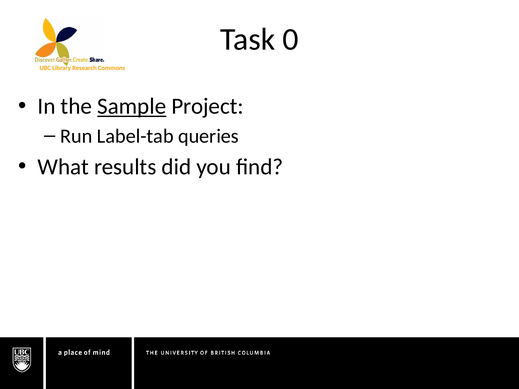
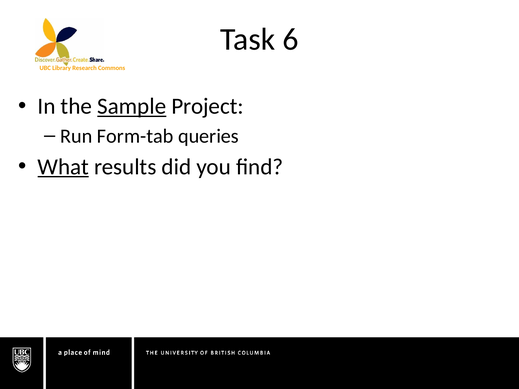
0: 0 -> 6 (290, 39)
Label-tab: Label-tab -> Form-tab (135, 136)
What underline: none -> present (63, 167)
